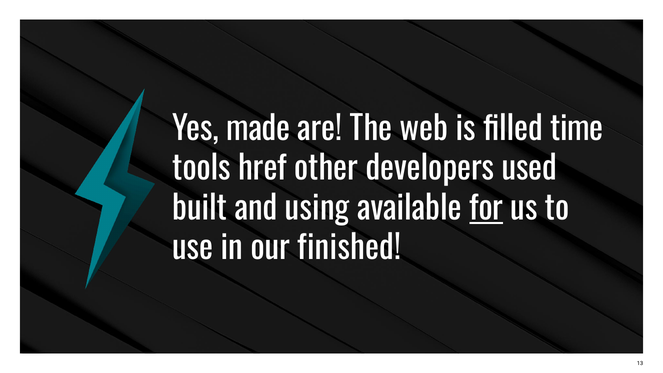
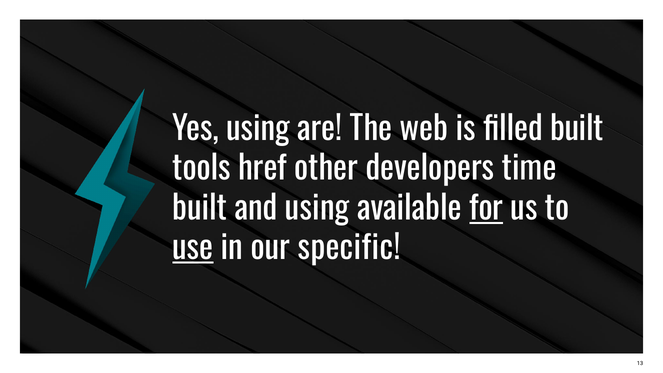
Yes made: made -> using (258, 129)
filled time: time -> built (577, 129)
used: used -> time (529, 169)
use underline: none -> present (193, 248)
finished: finished -> specific (349, 248)
